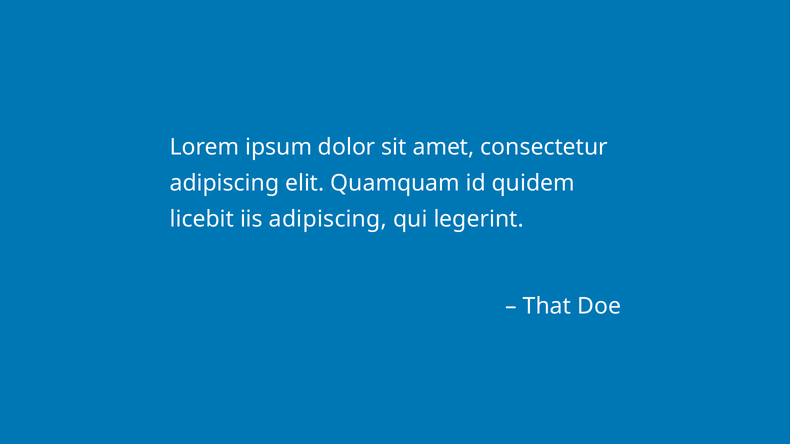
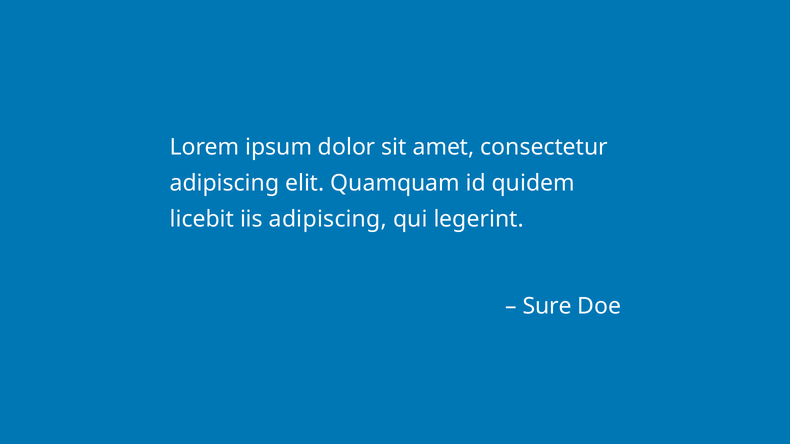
That: That -> Sure (547, 307)
